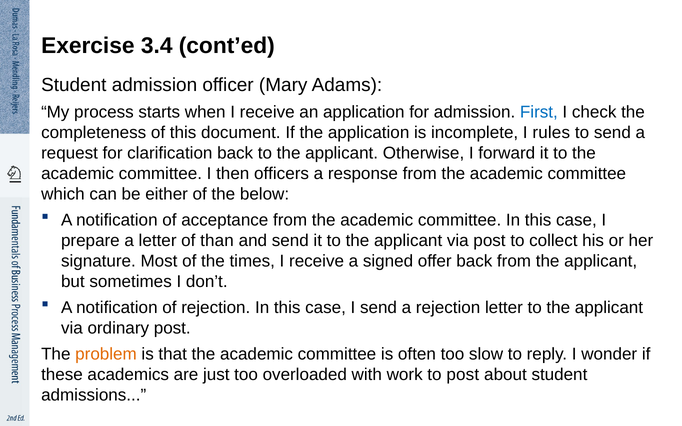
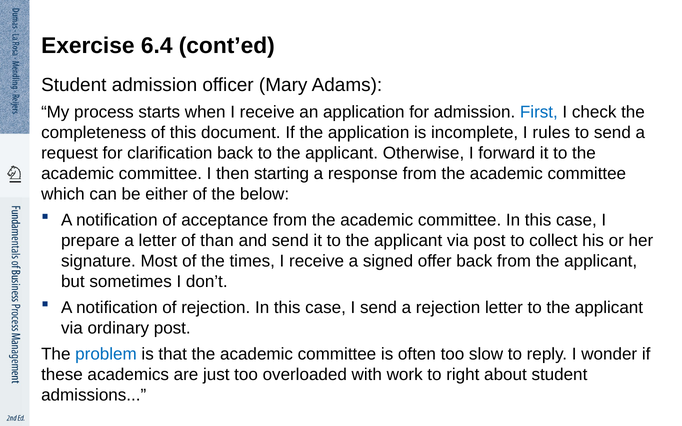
3.4: 3.4 -> 6.4 (157, 46)
officers: officers -> starting (282, 174)
problem colour: orange -> blue (106, 354)
to post: post -> right (463, 375)
